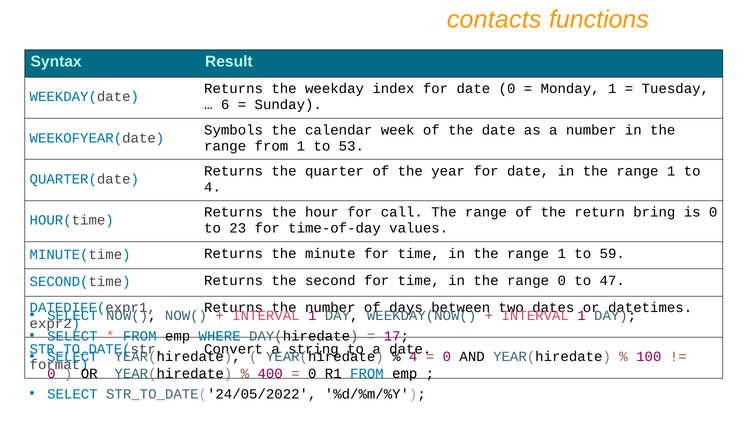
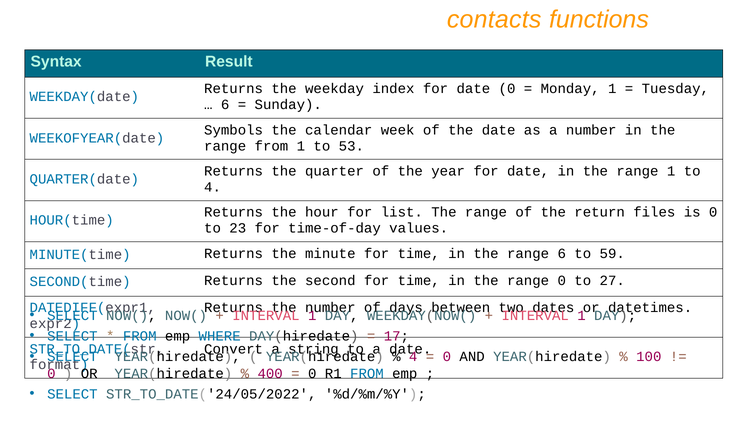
call: call -> list (402, 212)
bring: bring -> files (654, 212)
1: 1 -> 6 (562, 253)
47: 47 -> 27 (612, 280)
